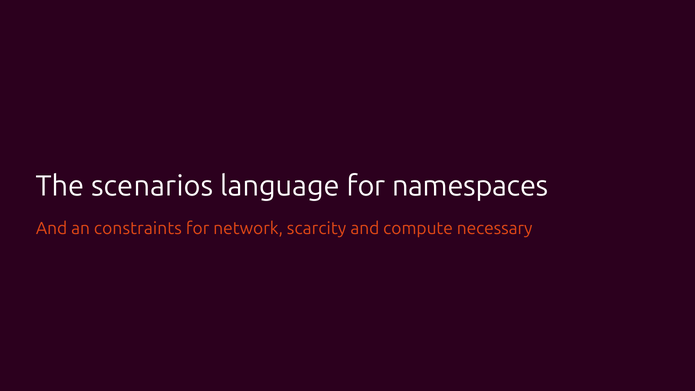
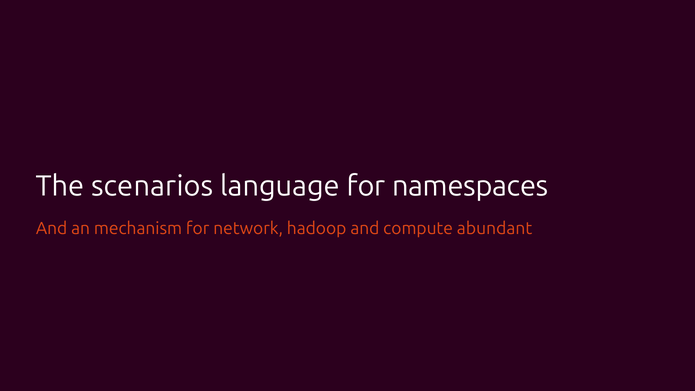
constraints: constraints -> mechanism (138, 229)
scarcity: scarcity -> hadoop (317, 229)
necessary: necessary -> abundant (495, 229)
